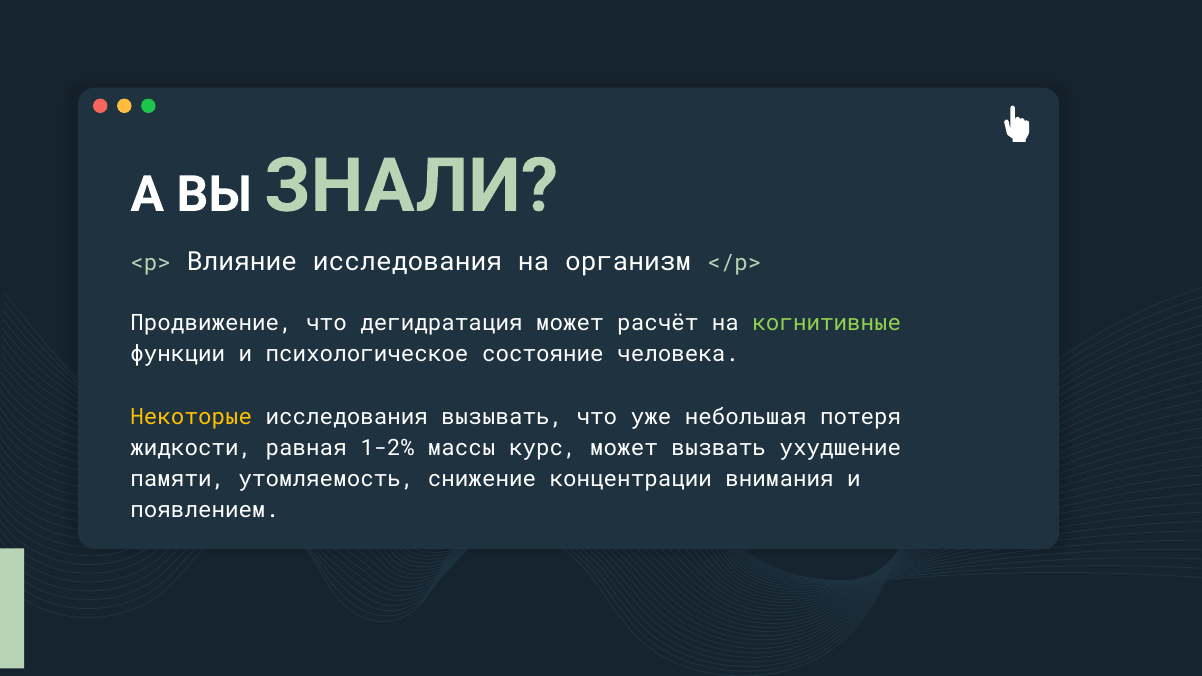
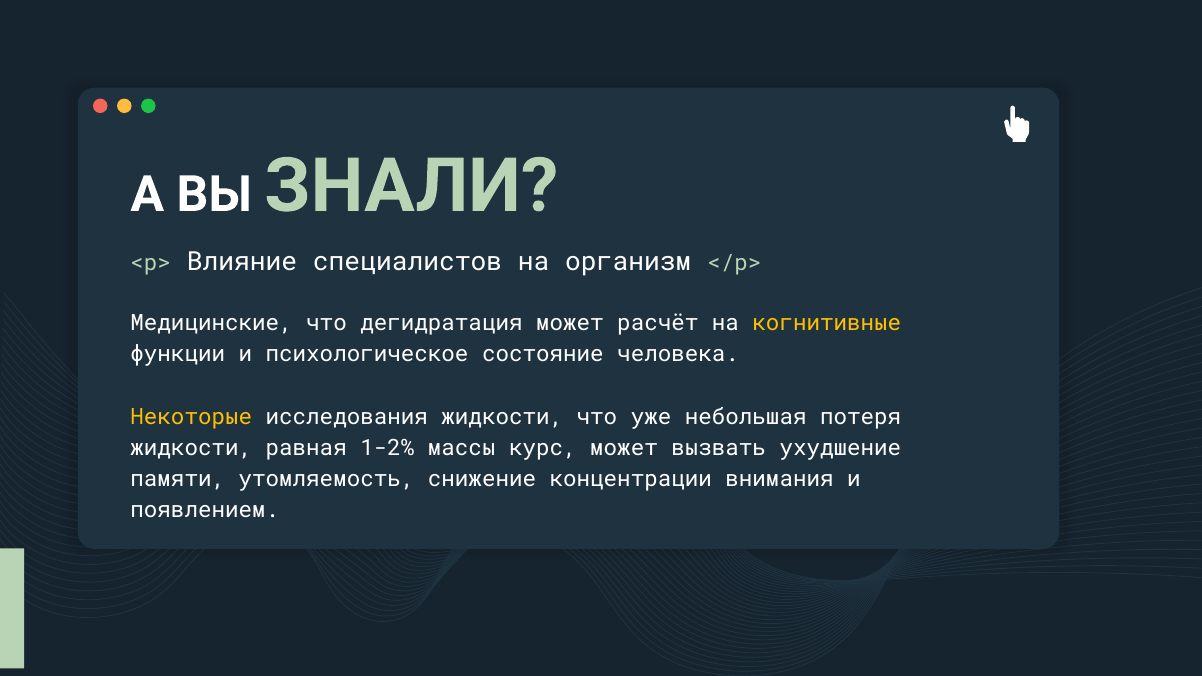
Влияние исследования: исследования -> специалистов (408, 262)
Продвижение: Продвижение -> Медицинские (212, 324)
когнитивные colour: light green -> yellow (827, 324)
исследования вызывать: вызывать -> жидкости (502, 417)
